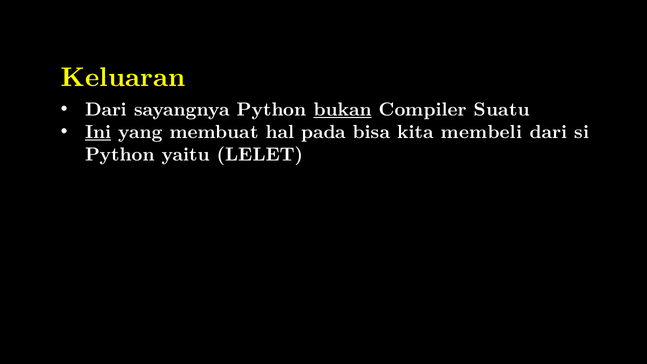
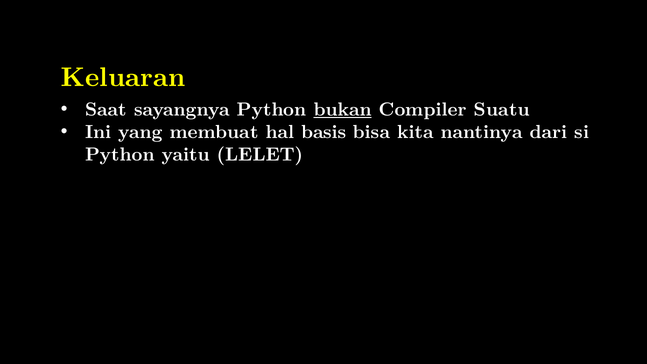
Dari: Dari -> Saat (106, 109)
Ini underline: present -> none (98, 132)
pada: pada -> basis (324, 132)
membeli: membeli -> nantinya (482, 132)
